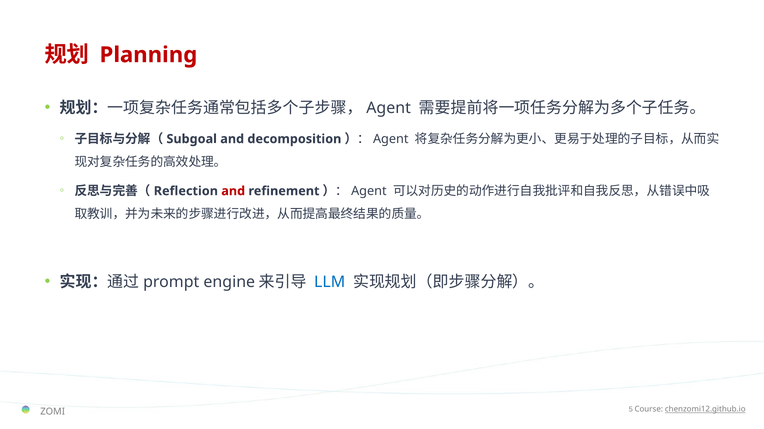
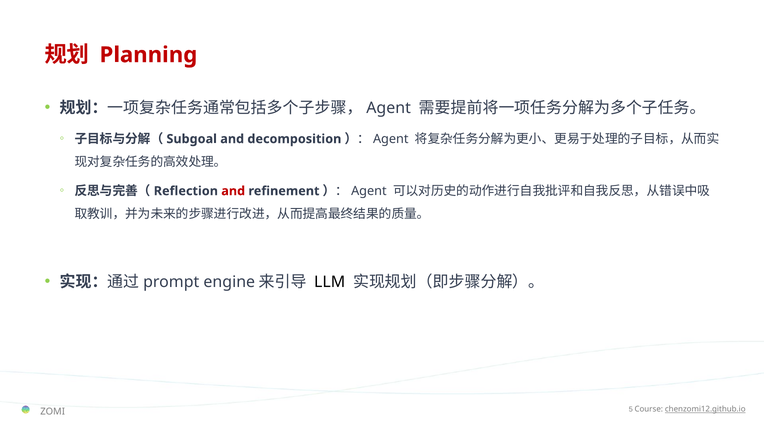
LLM colour: blue -> black (330, 282)
